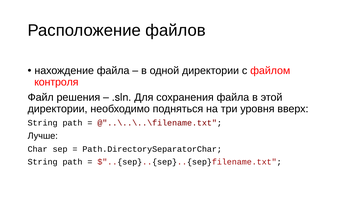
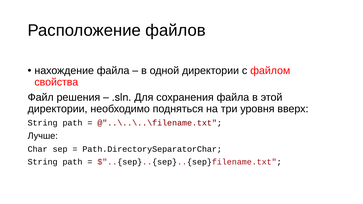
контроля: контроля -> свойства (56, 82)
